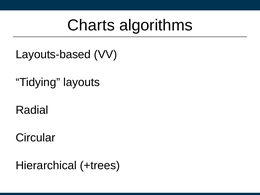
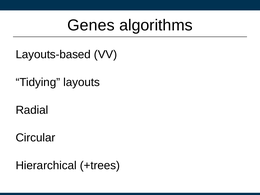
Charts: Charts -> Genes (91, 25)
